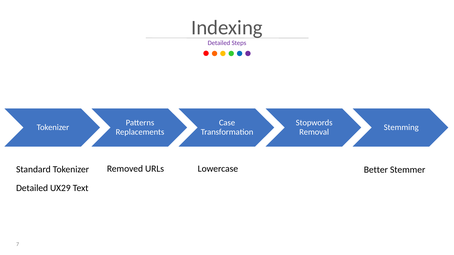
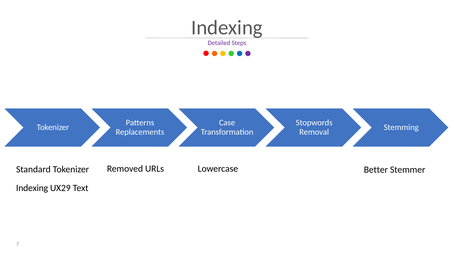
Detailed: Detailed -> Indexing (32, 188)
